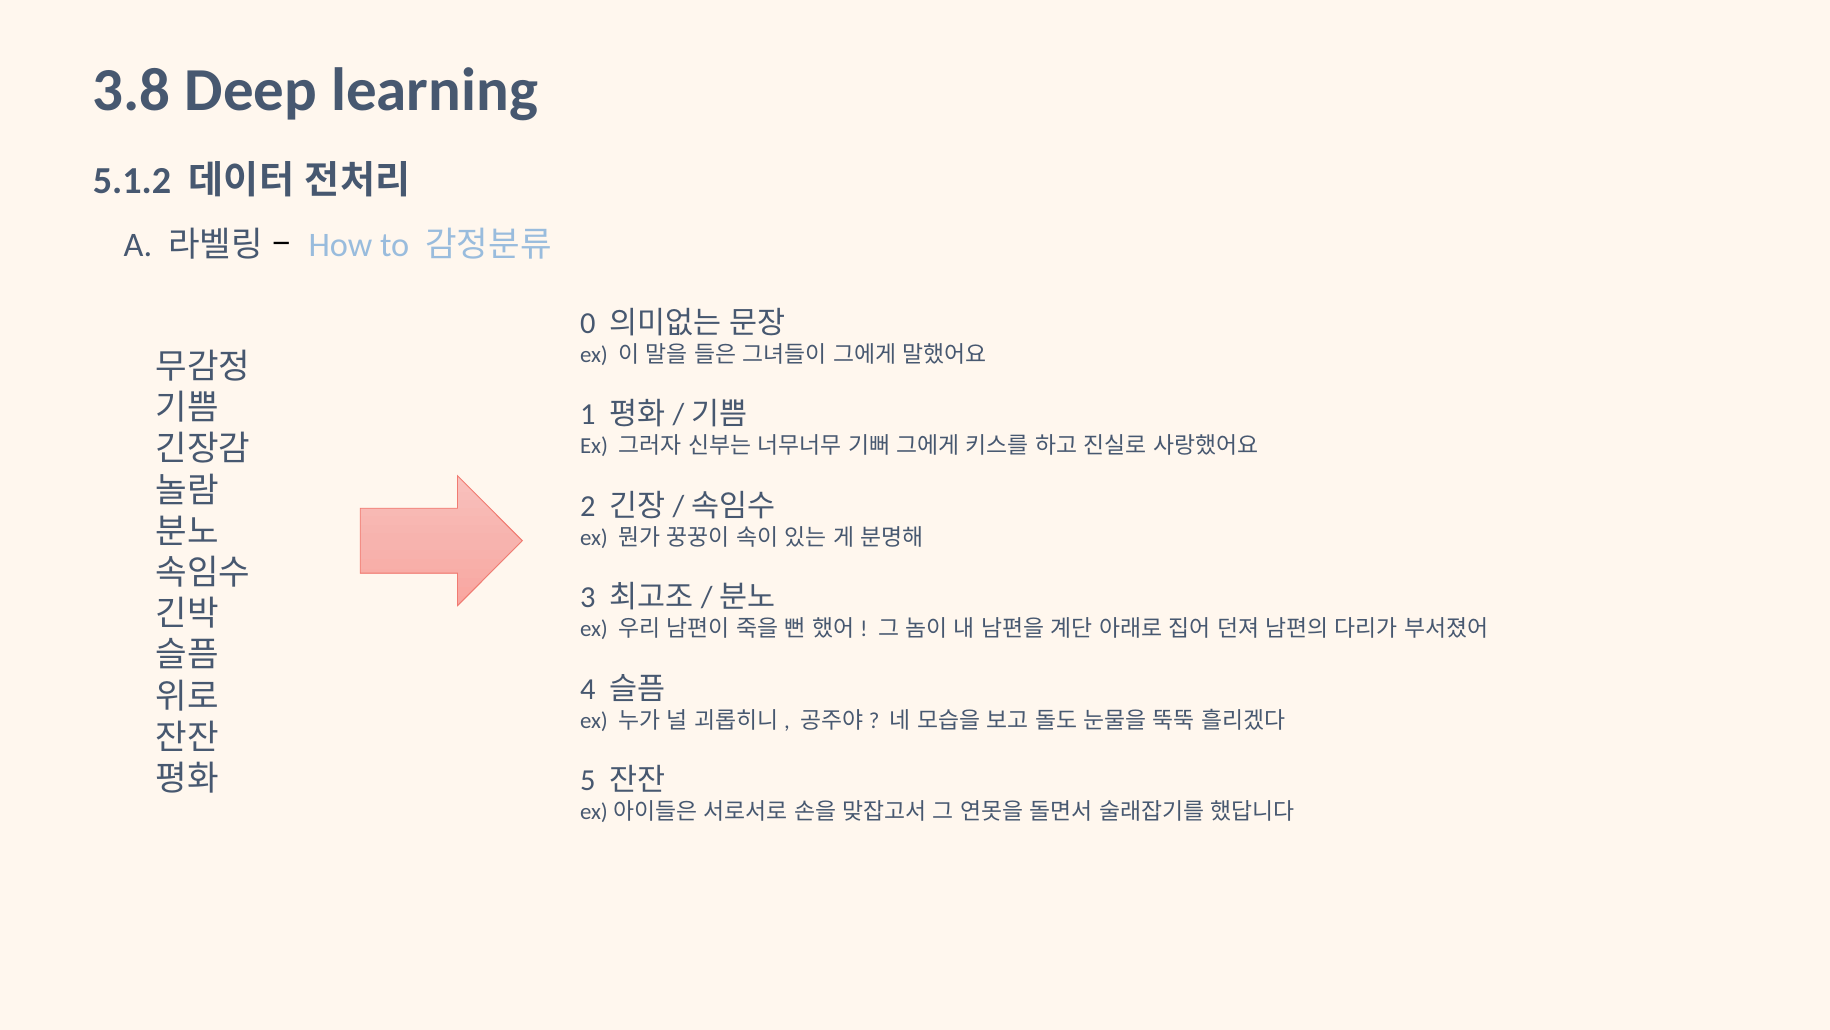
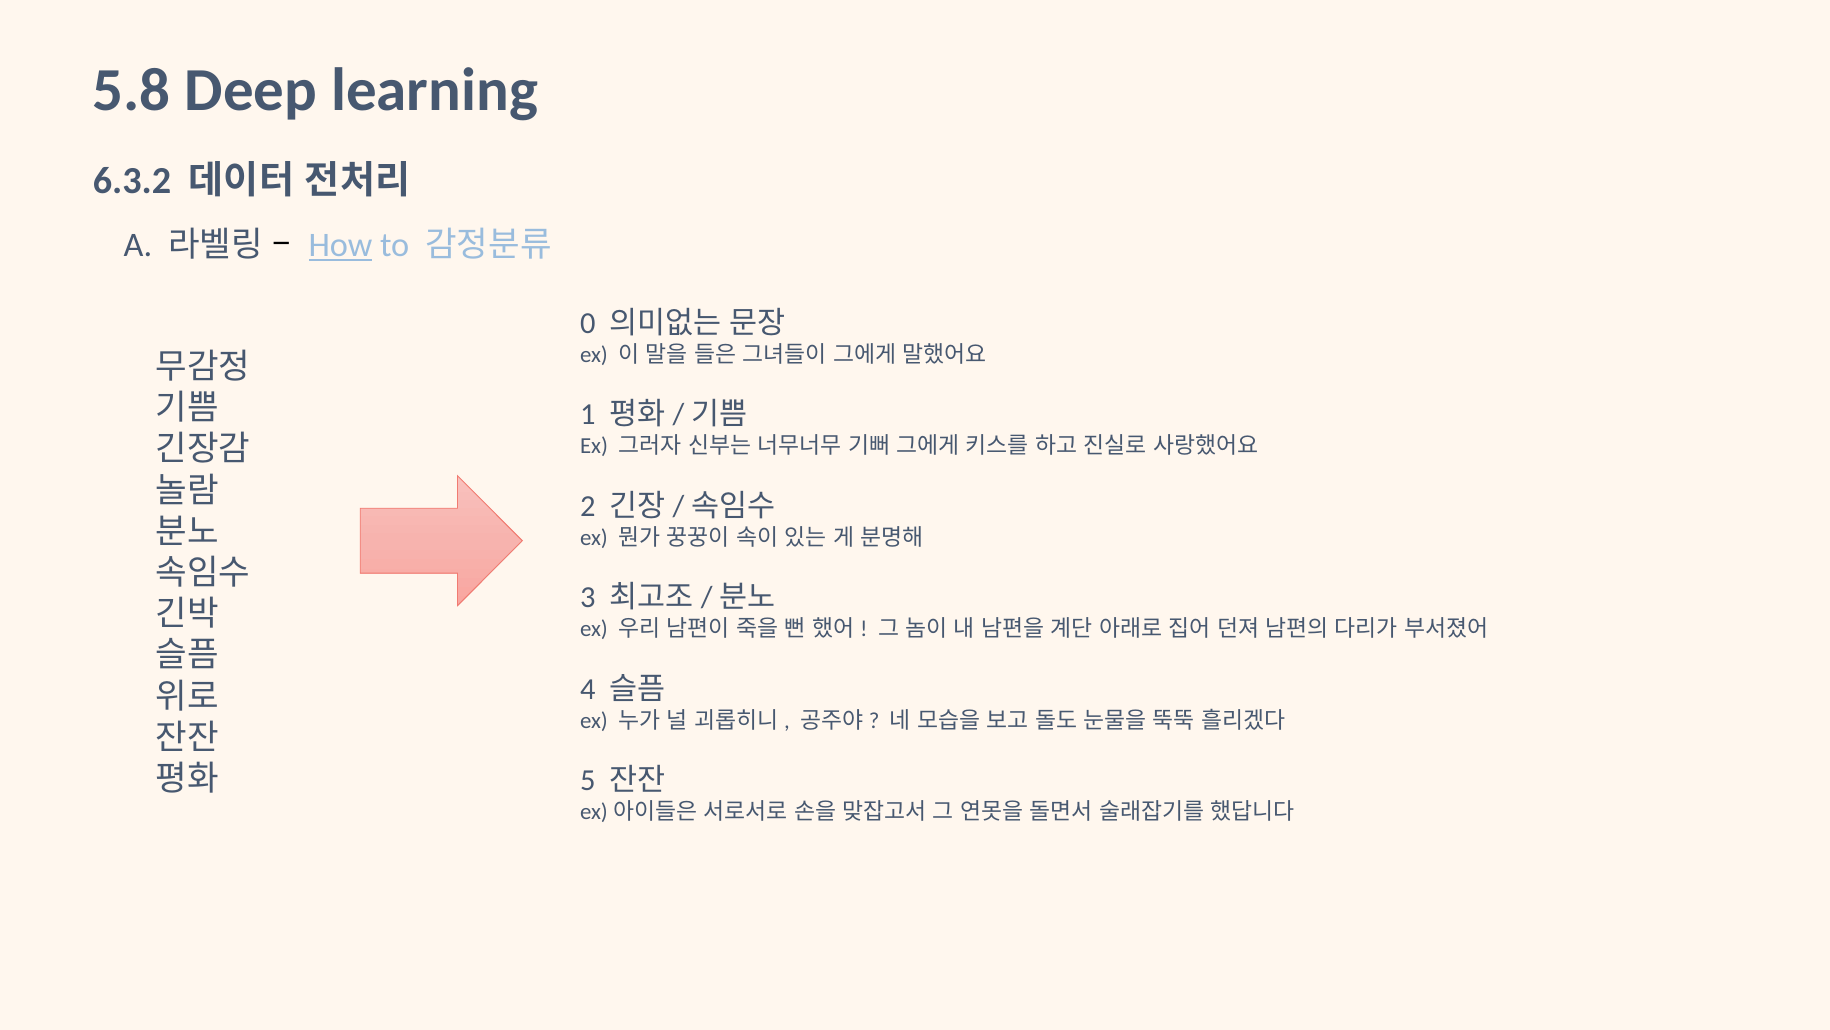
3.8: 3.8 -> 5.8 (132, 90)
5.1.2: 5.1.2 -> 6.3.2 (132, 181)
How underline: none -> present (341, 245)
